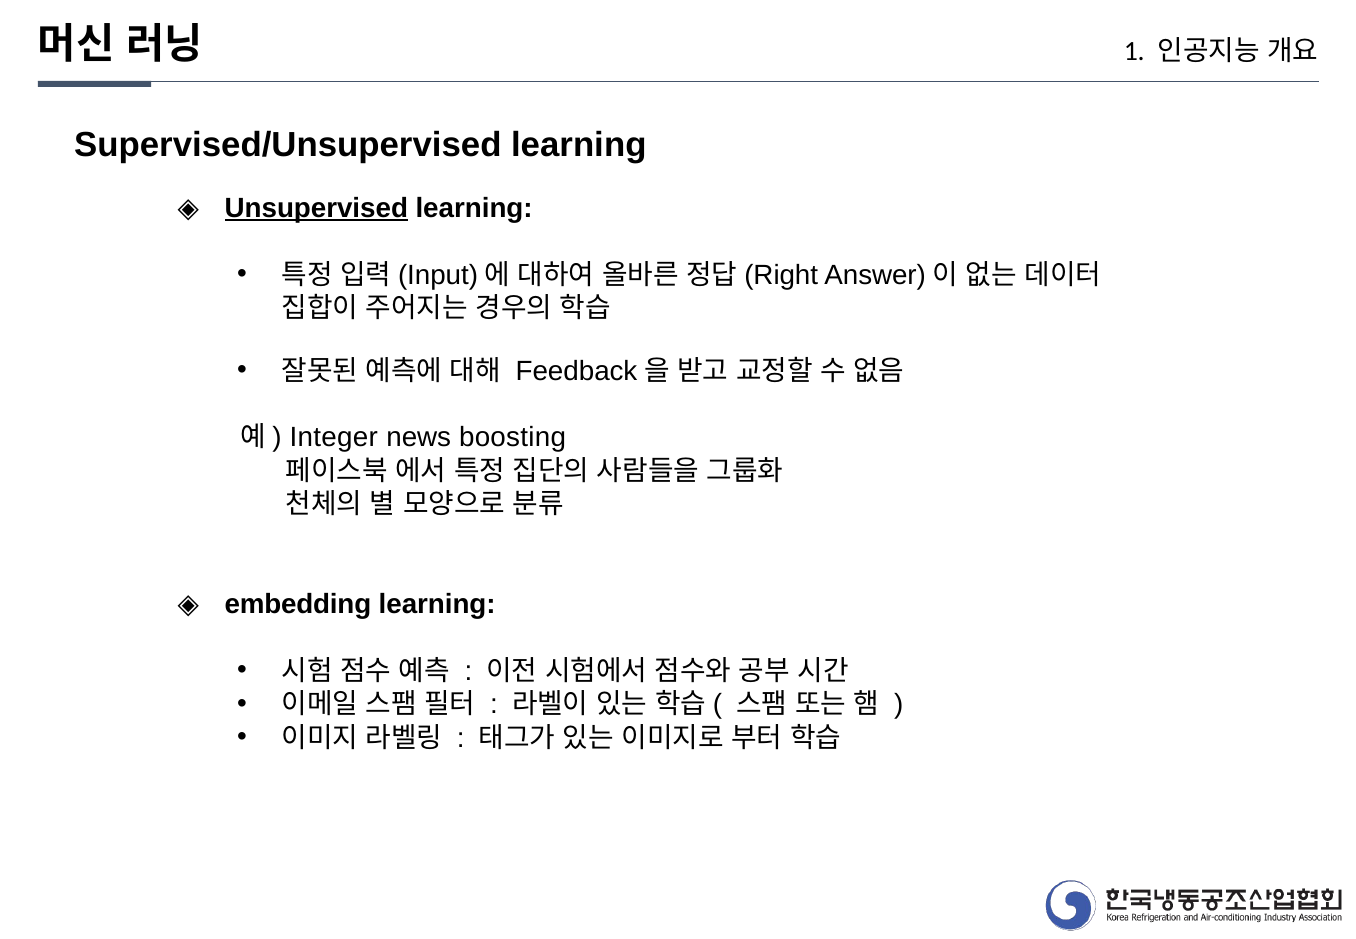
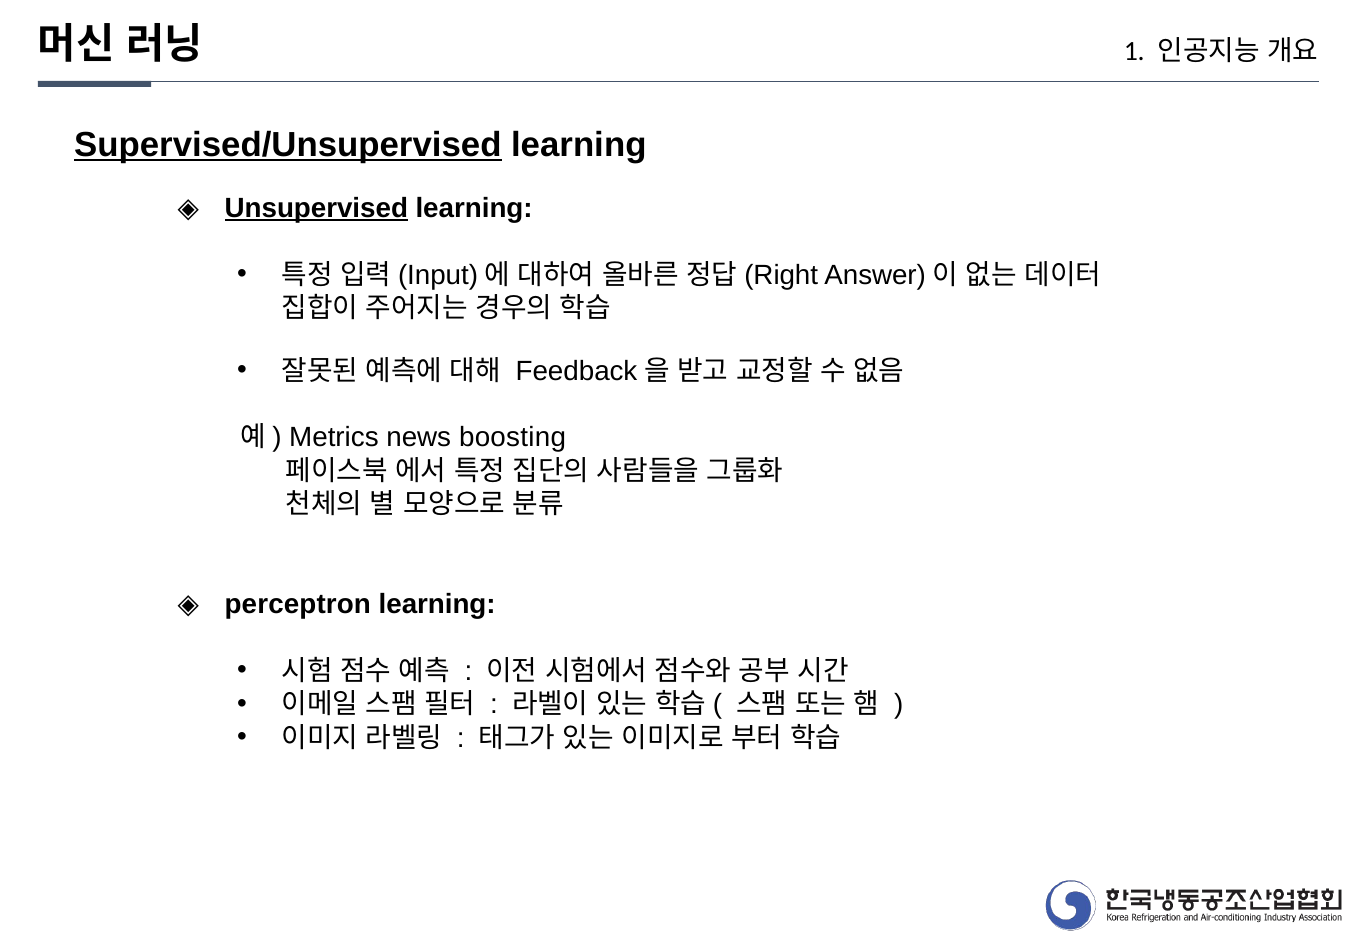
Supervised/Unsupervised underline: none -> present (288, 145)
Integer: Integer -> Metrics (334, 438)
embedding: embedding -> perceptron (298, 604)
